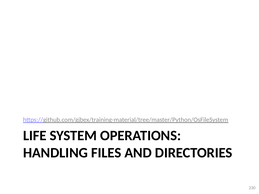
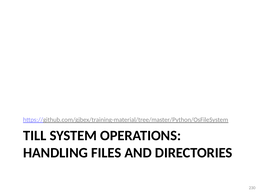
LIFE: LIFE -> TILL (35, 136)
